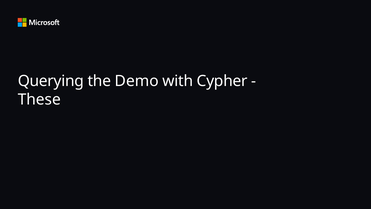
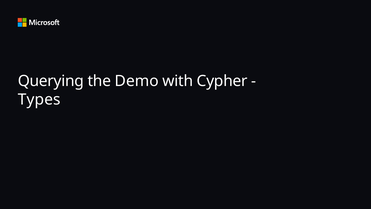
These: These -> Types (39, 99)
